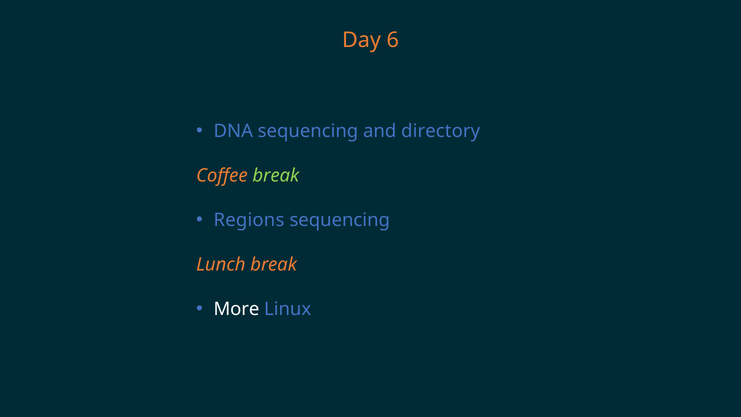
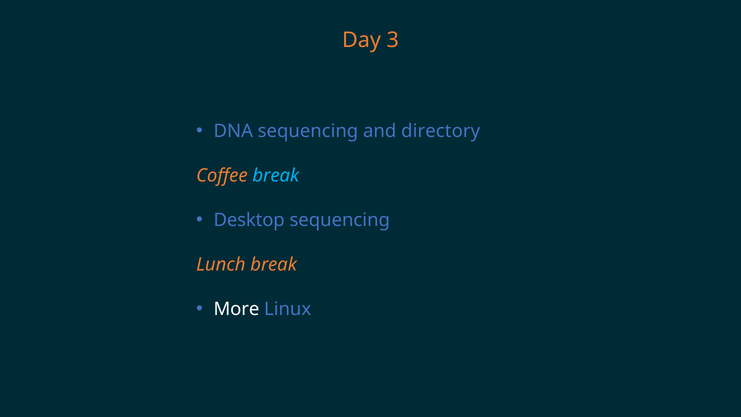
6: 6 -> 3 (393, 40)
break colour: light green -> light blue (276, 176)
Regions: Regions -> Desktop (249, 220)
